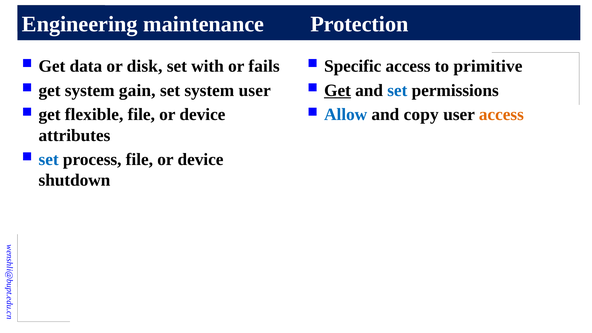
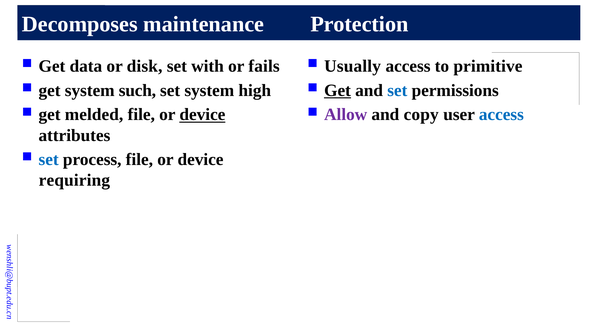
Engineering: Engineering -> Decomposes (80, 24)
Specific: Specific -> Usually (353, 66)
gain: gain -> such (137, 90)
system user: user -> high (255, 90)
flexible: flexible -> melded (94, 115)
device underline: none -> present (202, 115)
Allow colour: blue -> purple (346, 115)
access colour: orange -> blue (501, 115)
shutdown: shutdown -> requiring (74, 180)
